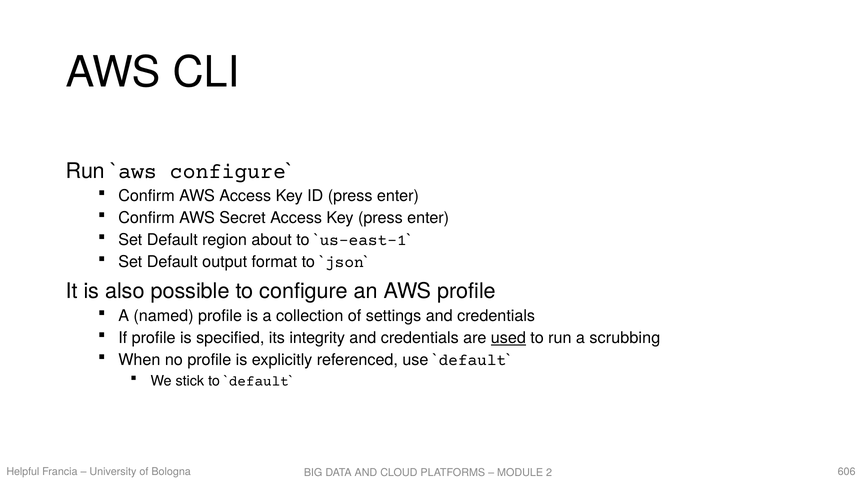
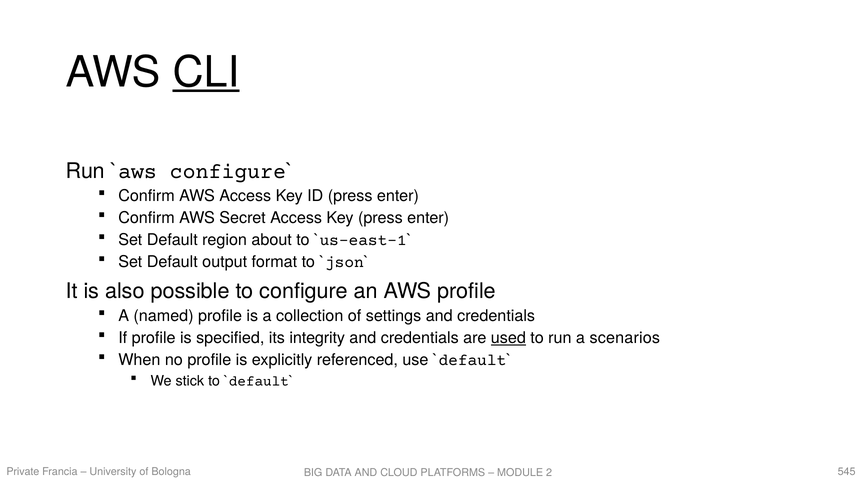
CLI underline: none -> present (206, 72)
scrubbing: scrubbing -> scenarios (625, 338)
Helpful: Helpful -> Private (23, 471)
606: 606 -> 545 (847, 471)
